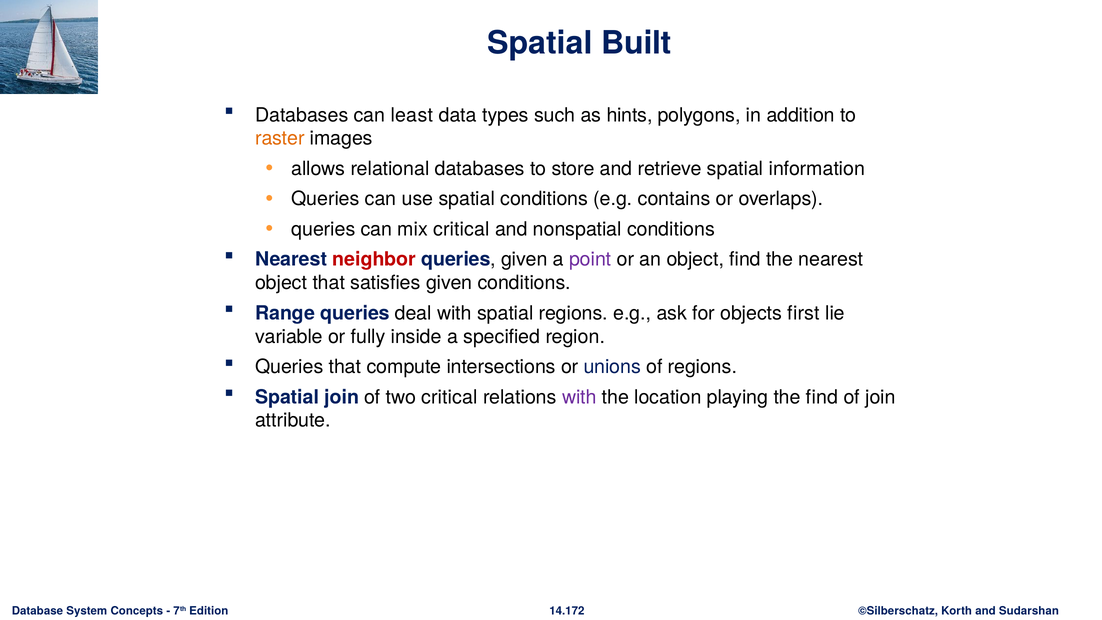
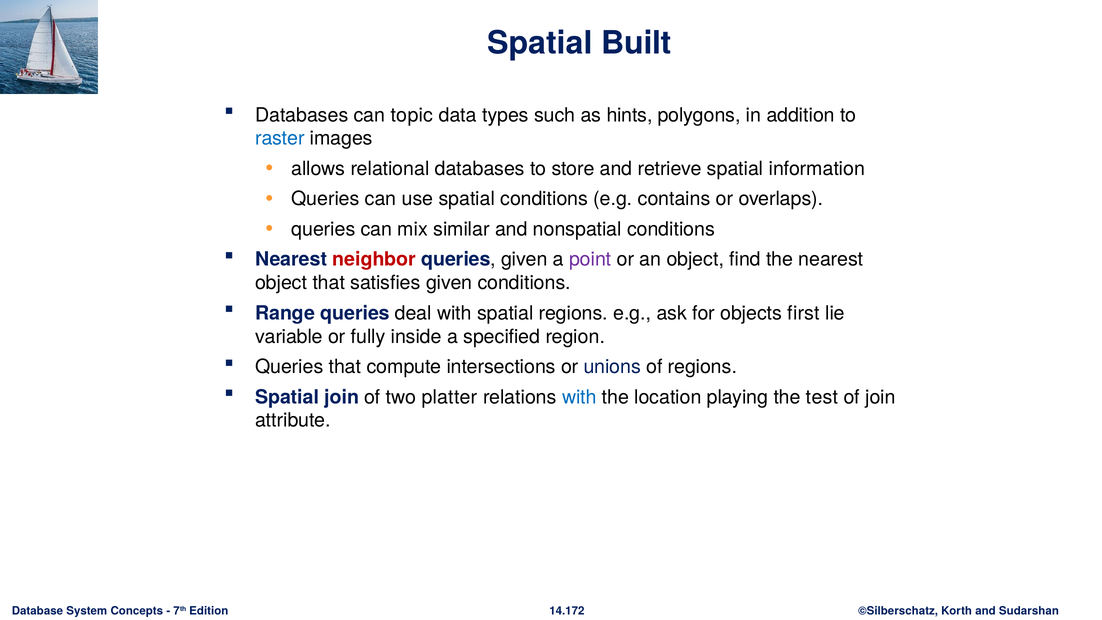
least: least -> topic (412, 115)
raster colour: orange -> blue (280, 138)
mix critical: critical -> similar (461, 229)
two critical: critical -> platter (450, 397)
with colour: purple -> blue (579, 397)
the find: find -> test (822, 397)
